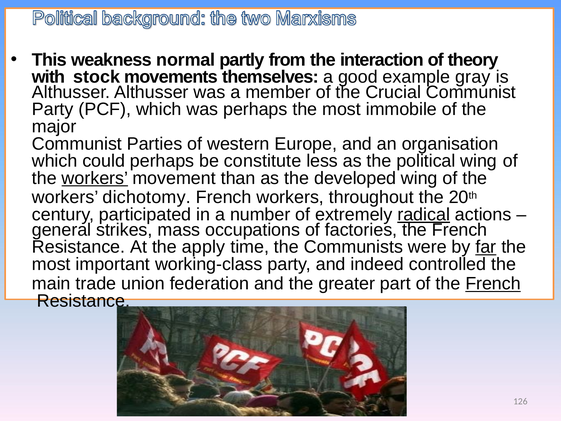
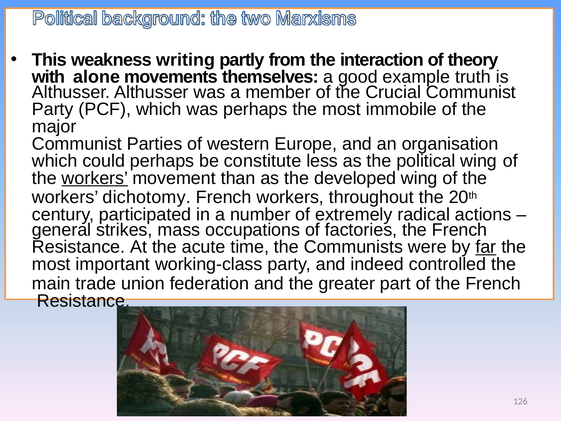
normal: normal -> writing (186, 60)
stock: stock -> alone (97, 77)
gray: gray -> truth (473, 77)
radical underline: present -> none (424, 215)
apply: apply -> acute (204, 247)
French underline: present -> none (493, 284)
